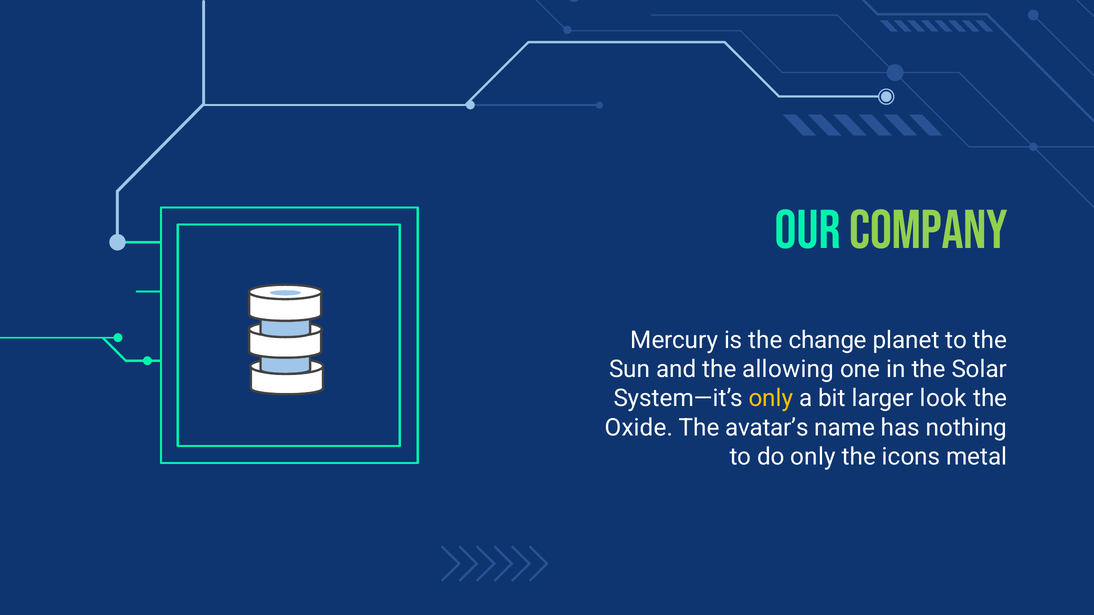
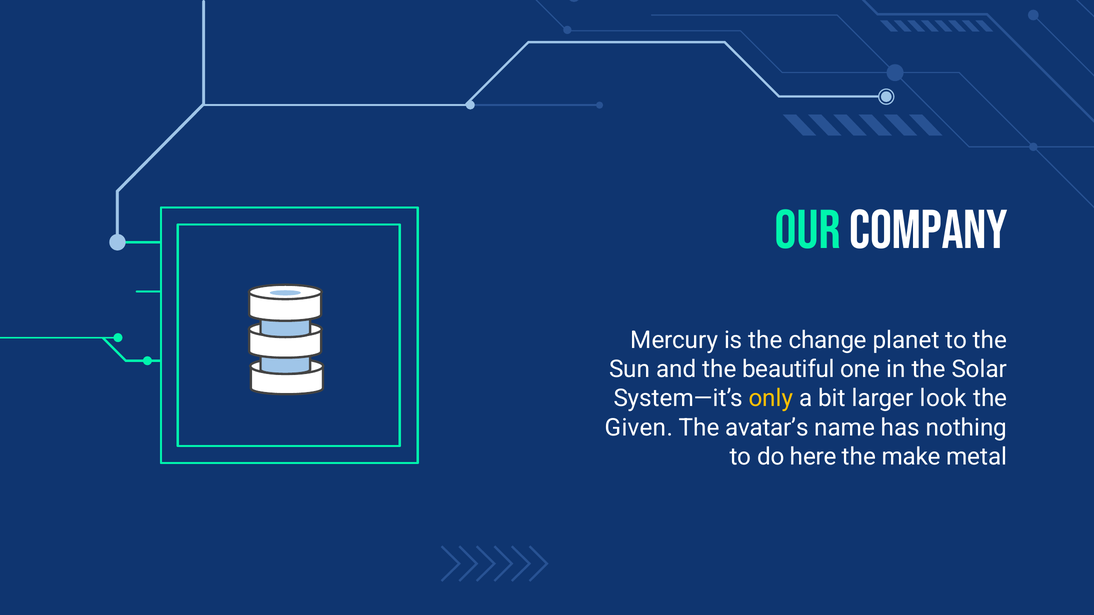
COMPANY colour: light green -> white (929, 230)
allowing: allowing -> beautiful (788, 370)
Oxide: Oxide -> Given (639, 428)
do only: only -> here (813, 457)
icons: icons -> make (911, 457)
